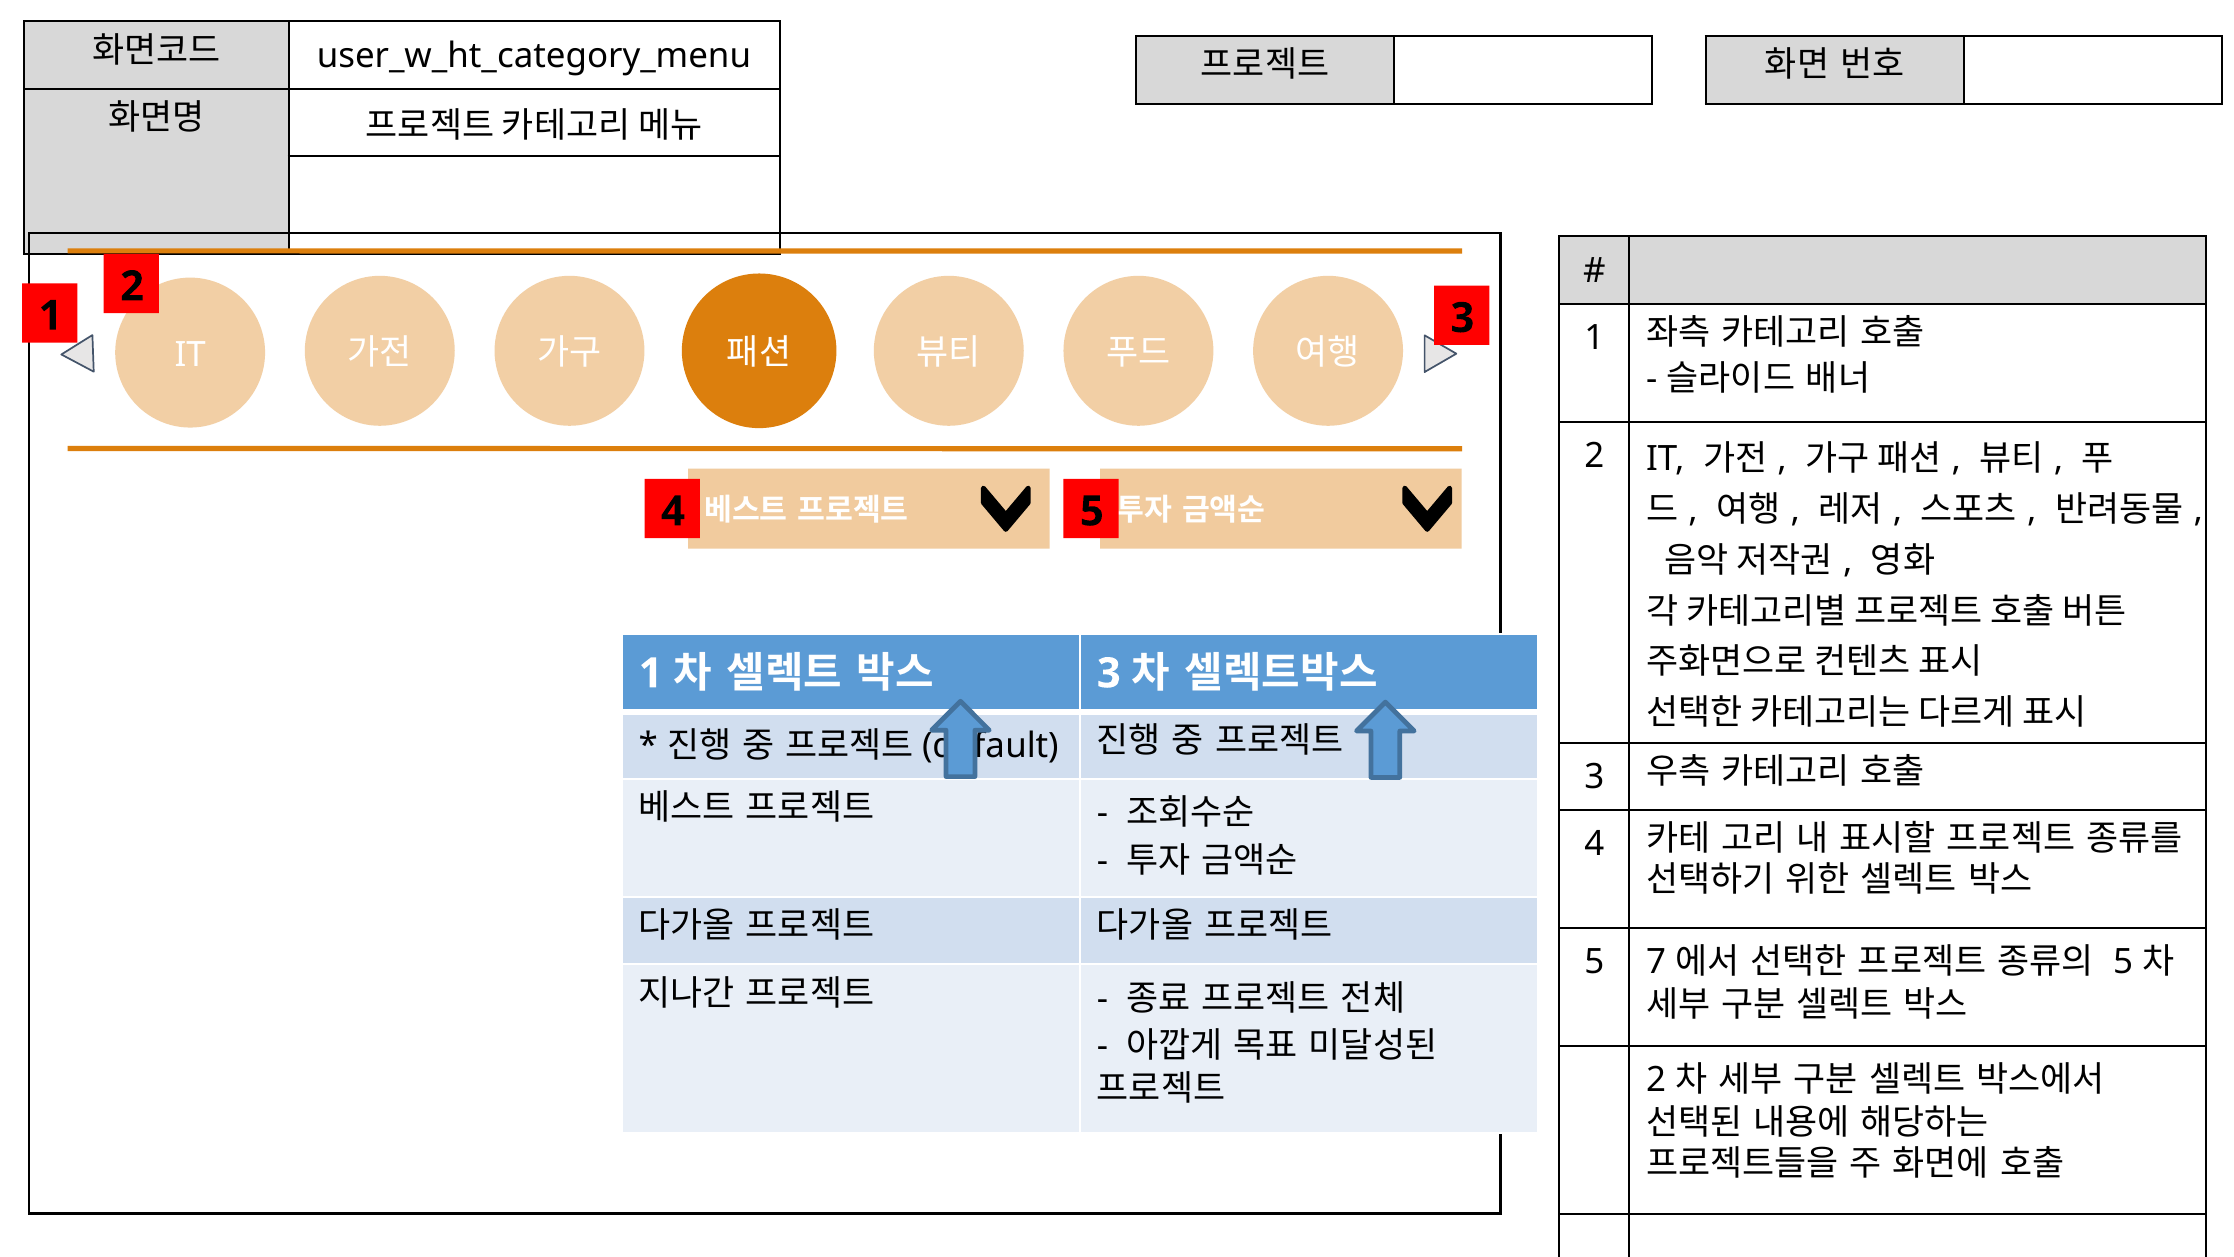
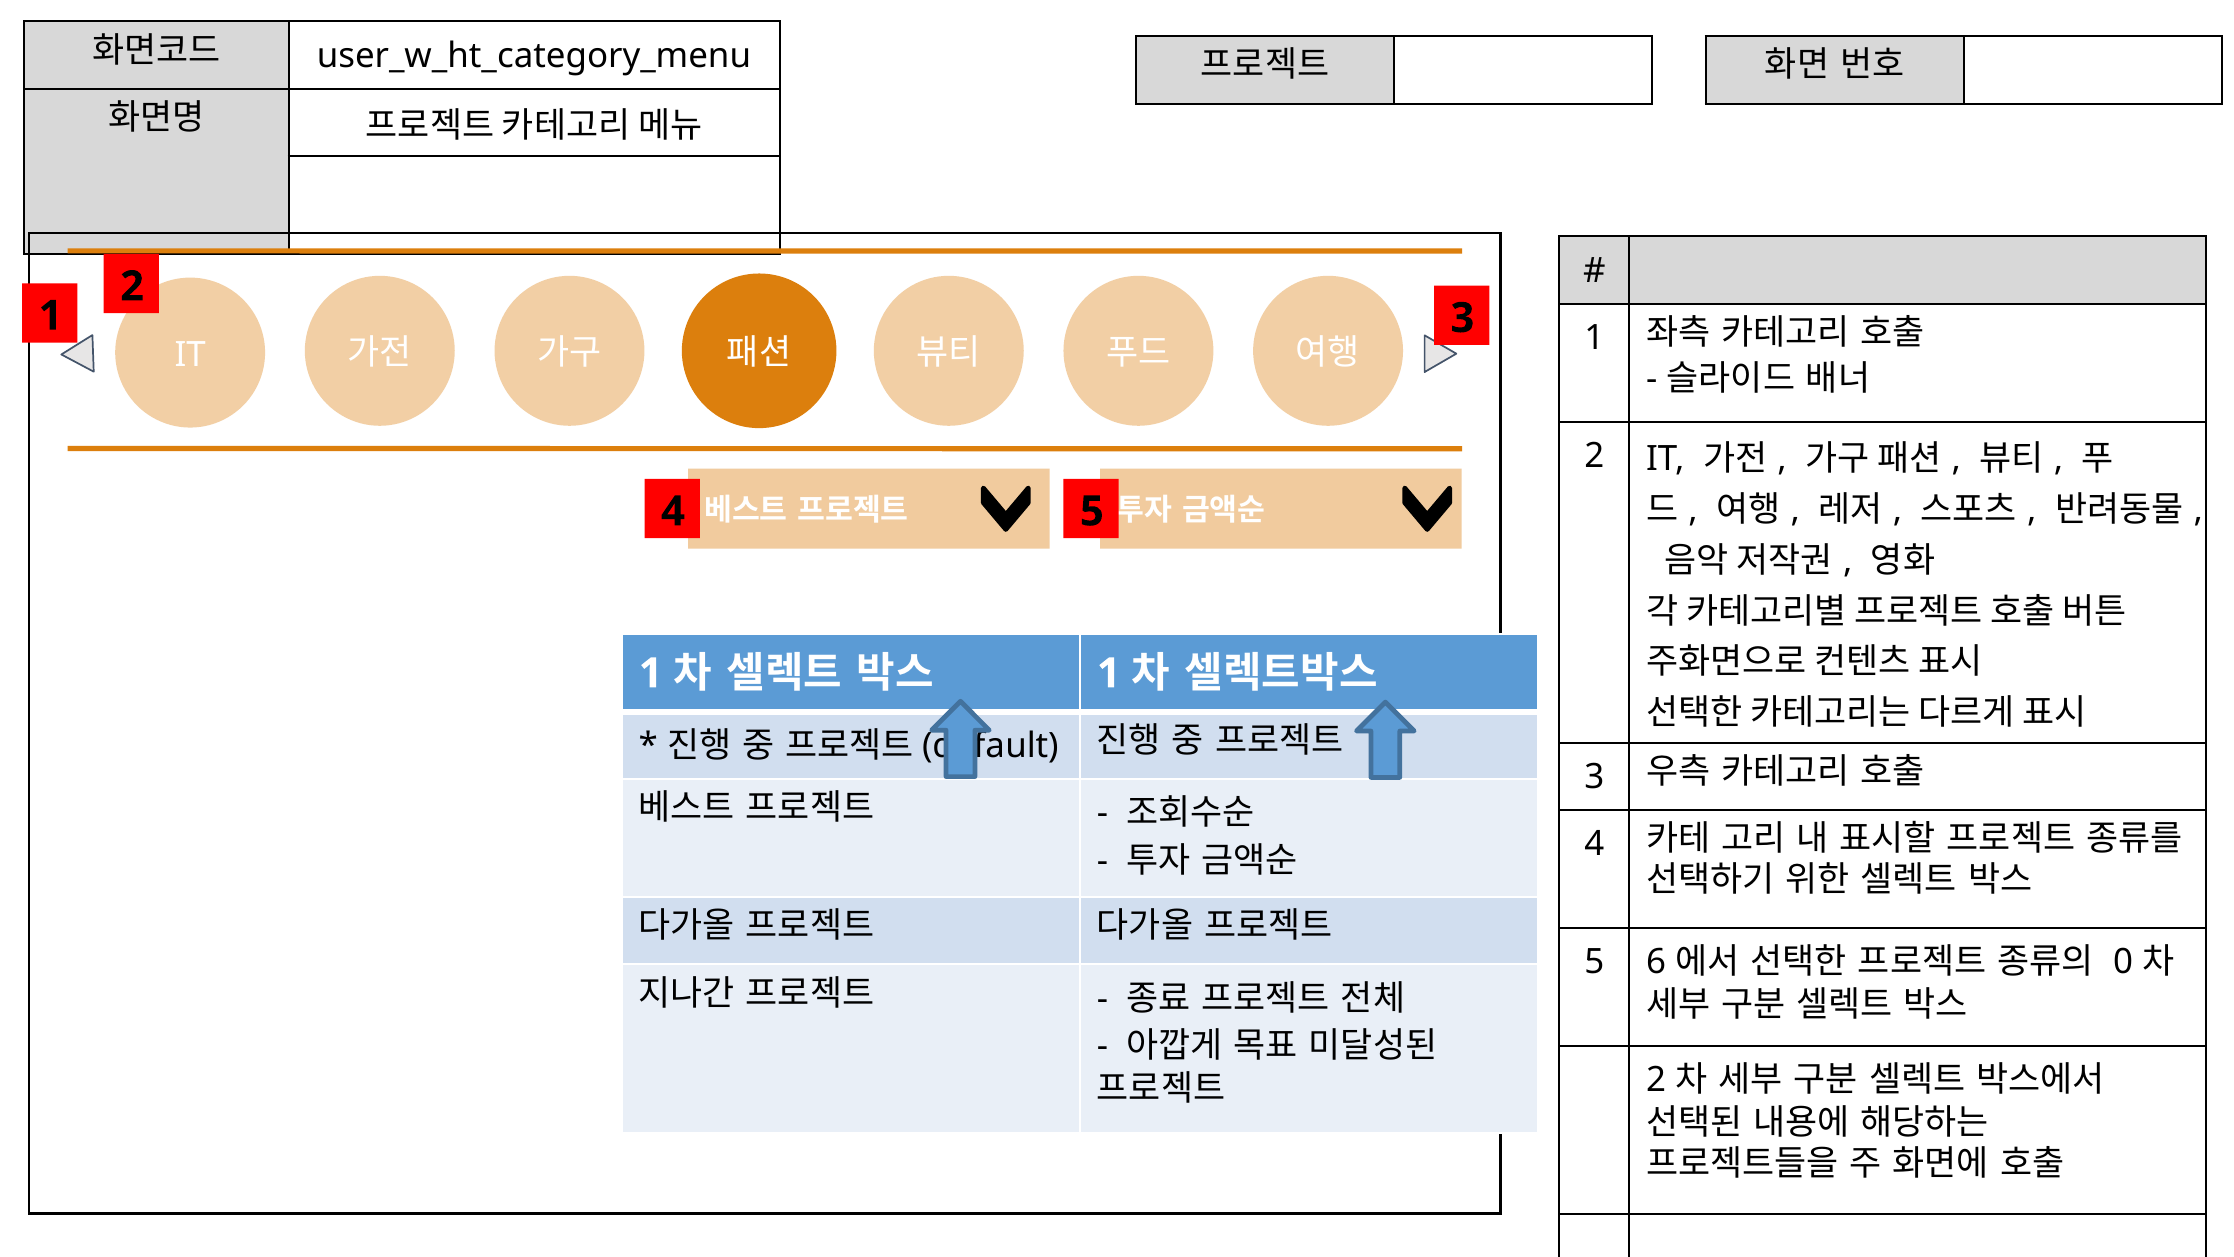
3: 3 -> 1 (1109, 673)
7: 7 -> 6 (1656, 962)
5: 5 -> 0 (2123, 962)
